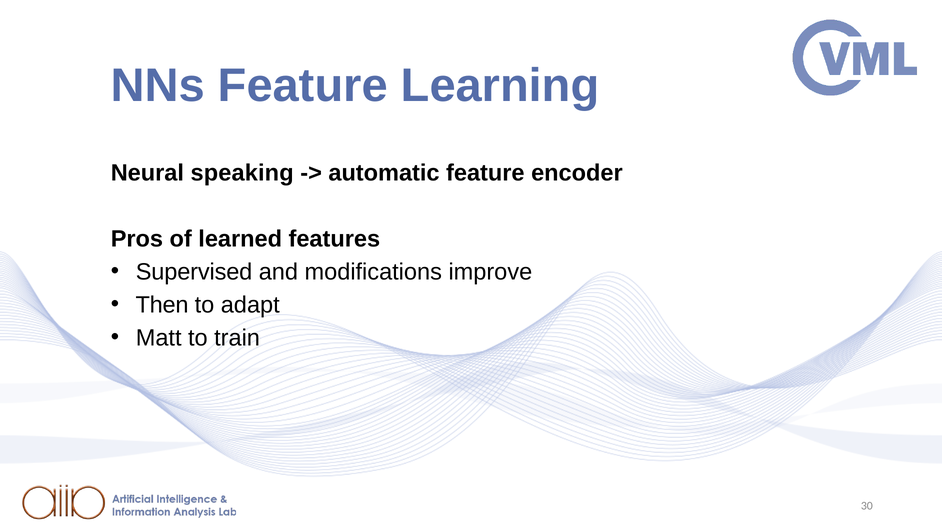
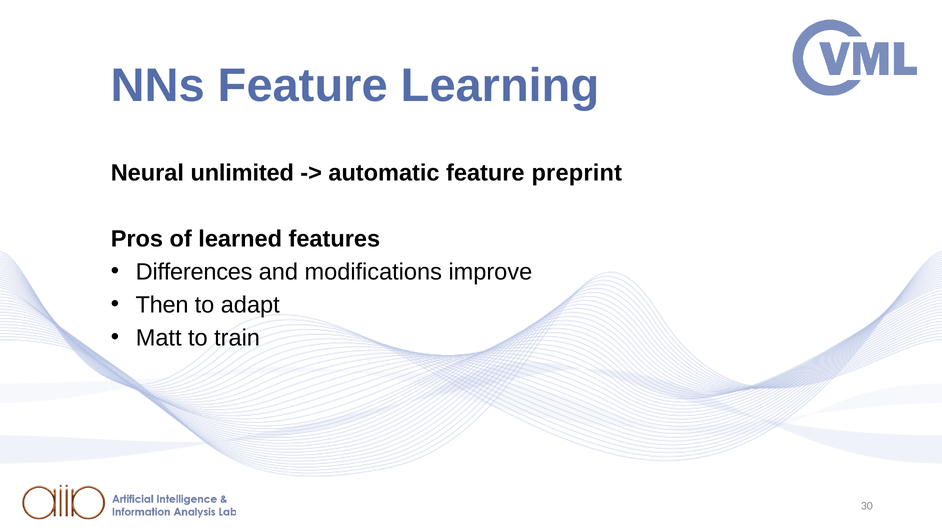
speaking: speaking -> unlimited (242, 173)
encoder: encoder -> preprint (577, 173)
Supervised: Supervised -> Differences (194, 272)
